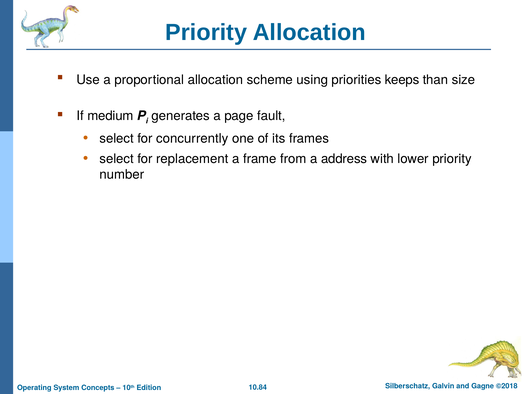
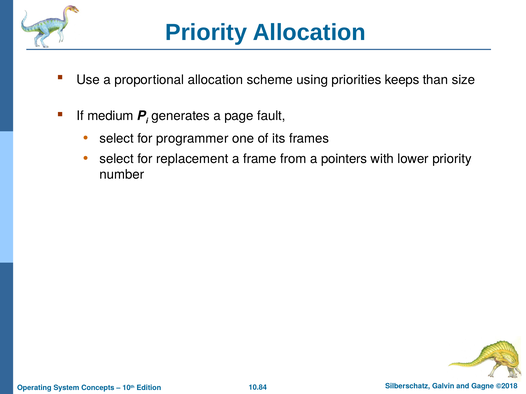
concurrently: concurrently -> programmer (192, 139)
address: address -> pointers (344, 159)
